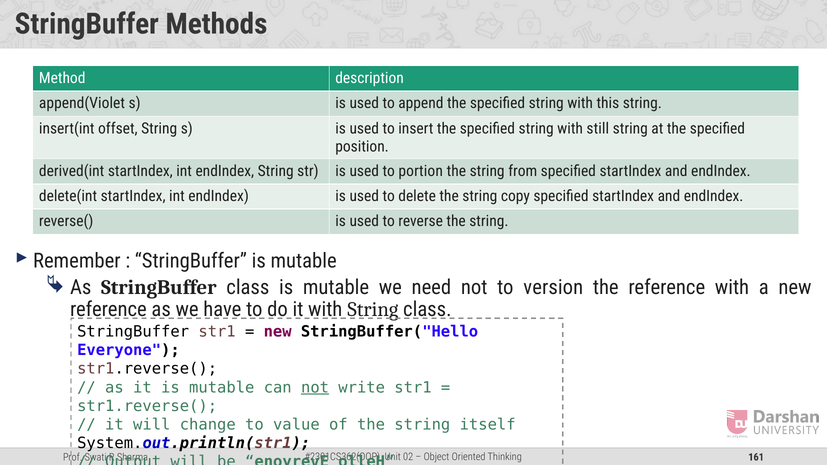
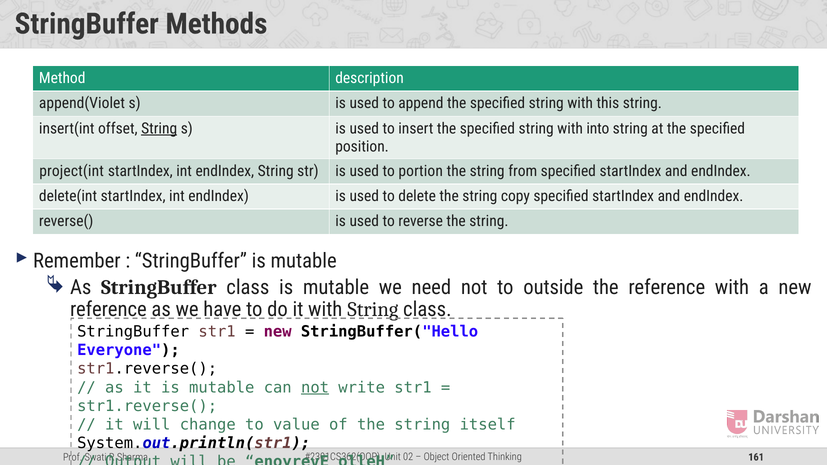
String underline: none -> present (159, 129)
still: still -> into (598, 129)
derived(int: derived(int -> project(int (72, 171)
version: version -> outside (553, 287)
